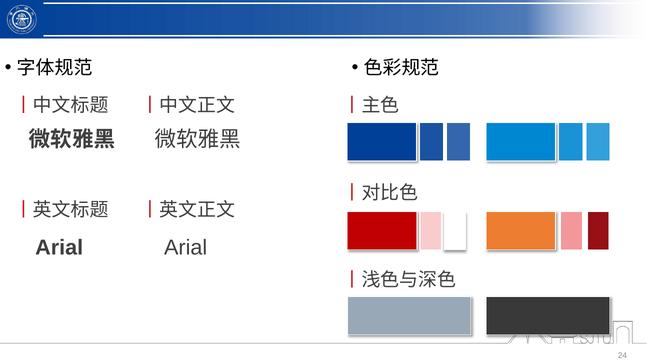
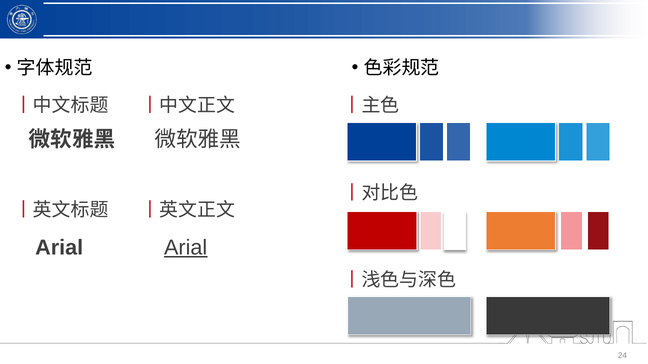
Arial underline: none -> present (186, 248)
